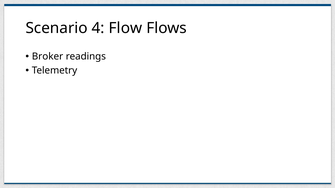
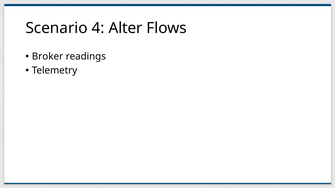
Flow: Flow -> Alter (126, 28)
